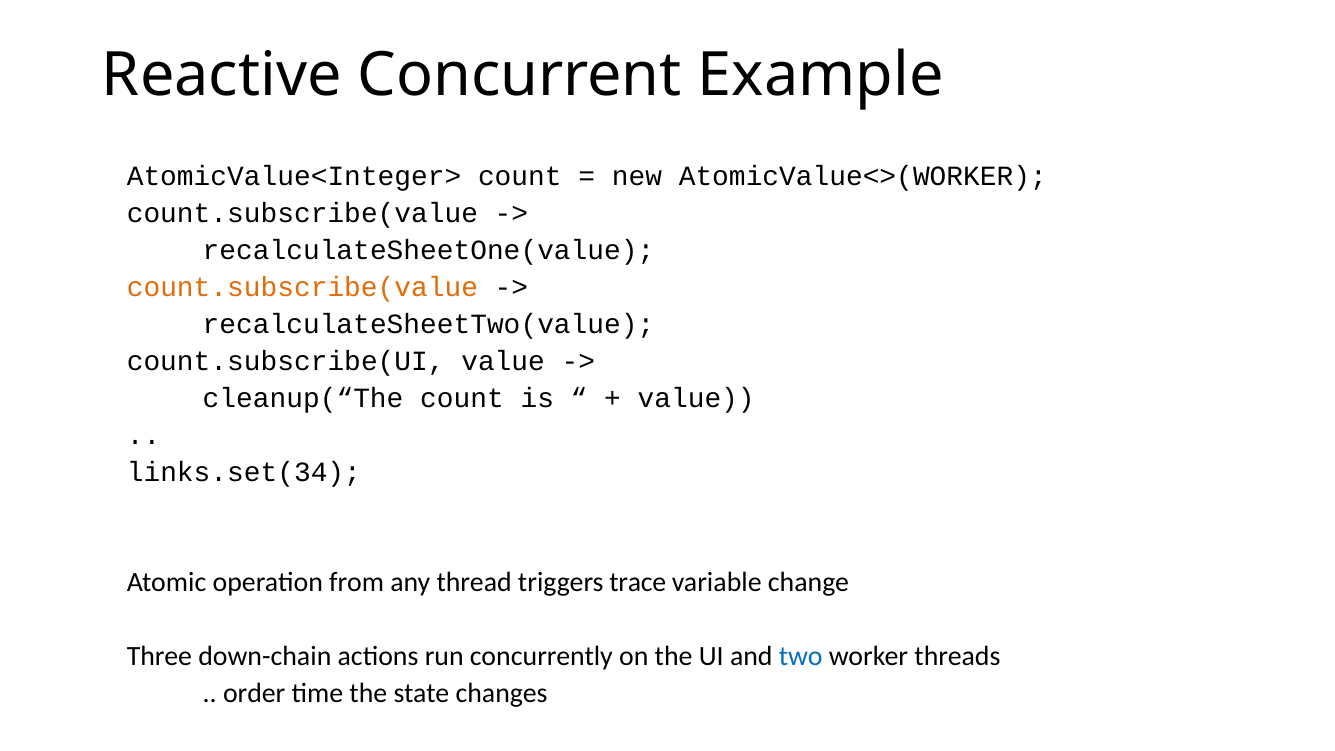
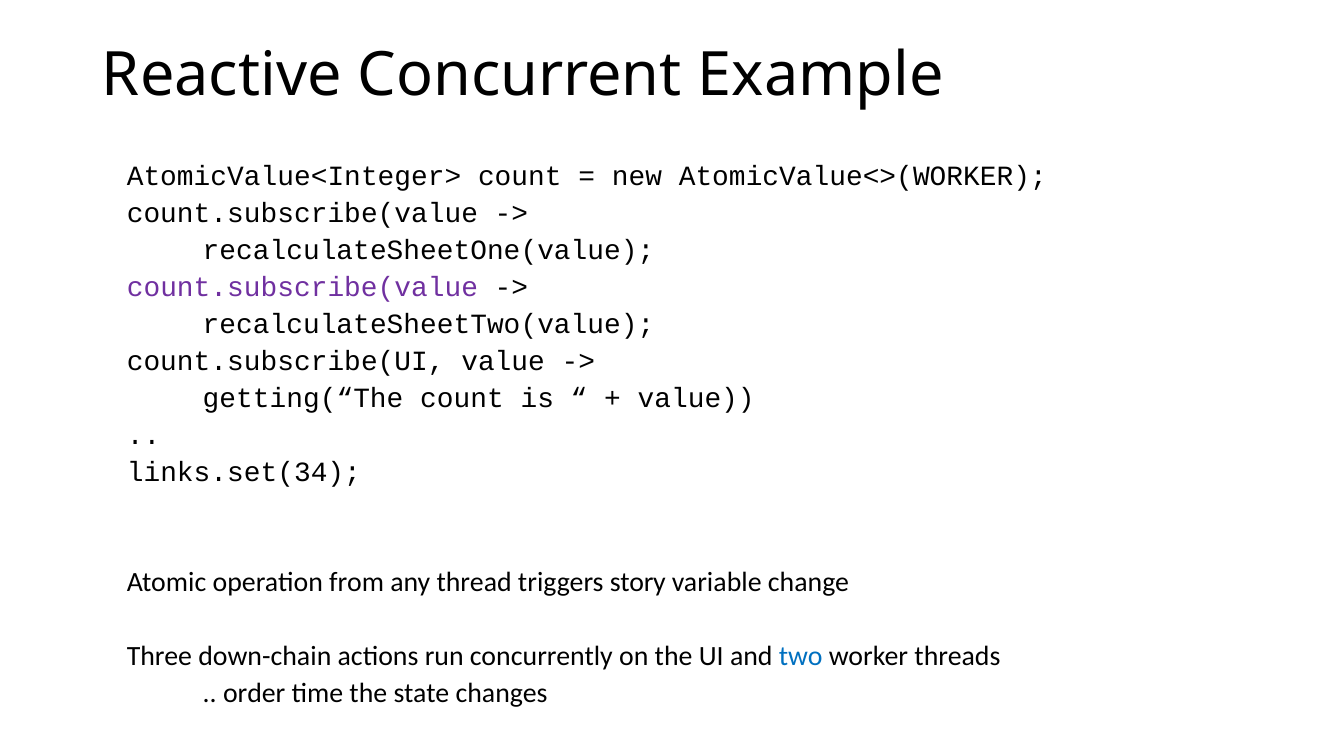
count.subscribe(value colour: orange -> purple (302, 287)
cleanup(“The: cleanup(“The -> getting(“The (303, 398)
trace: trace -> story (638, 583)
